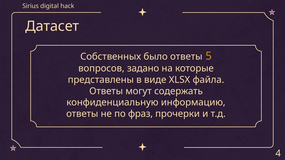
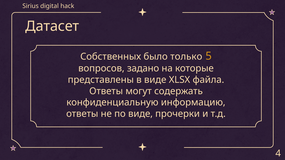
было ответы: ответы -> только (186, 57)
по фраз: фраз -> виде (140, 114)
